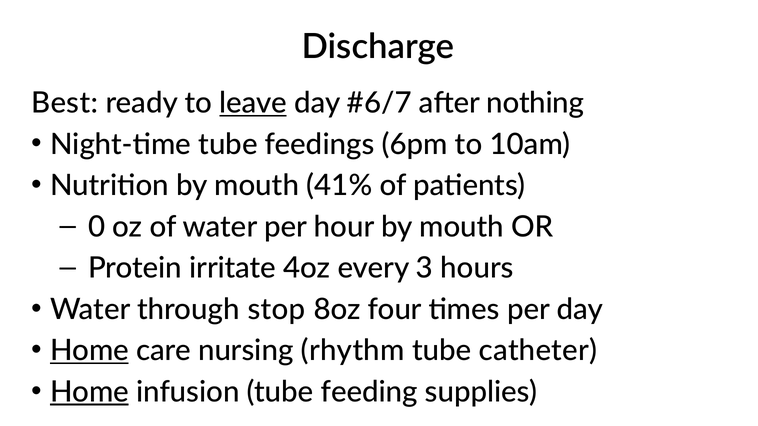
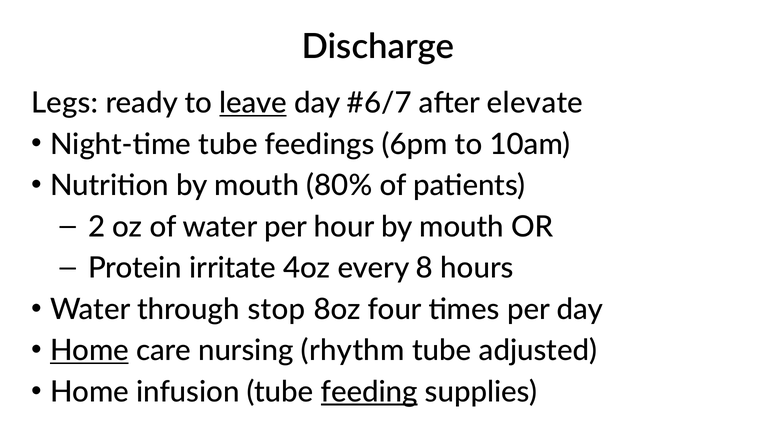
Best: Best -> Legs (65, 103)
nothing: nothing -> elevate (535, 103)
41%: 41% -> 80% (339, 186)
0: 0 -> 2 (97, 227)
3: 3 -> 8 (425, 268)
catheter: catheter -> adjusted (538, 351)
Home underline: present -> none (89, 392)
feeding underline: none -> present (369, 392)
